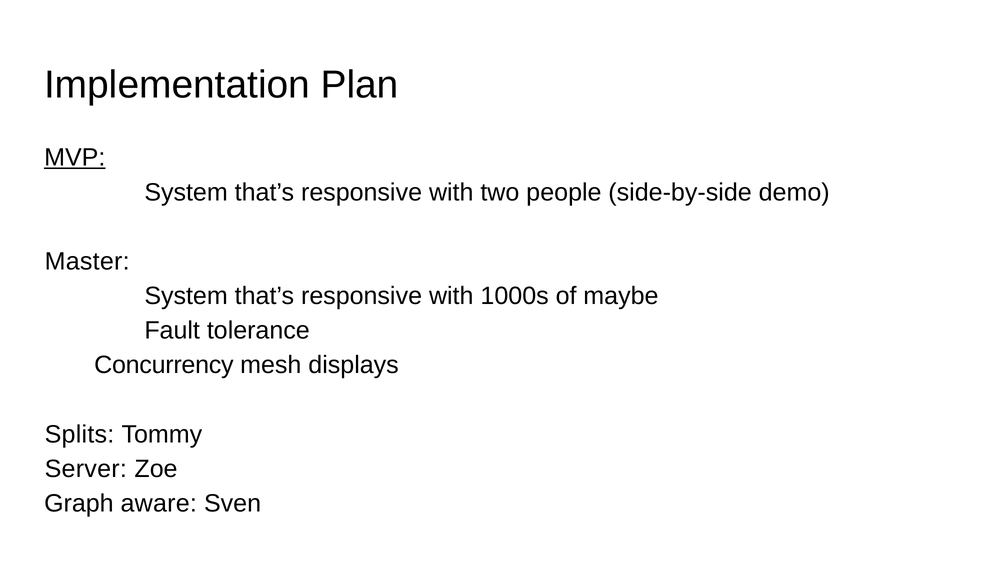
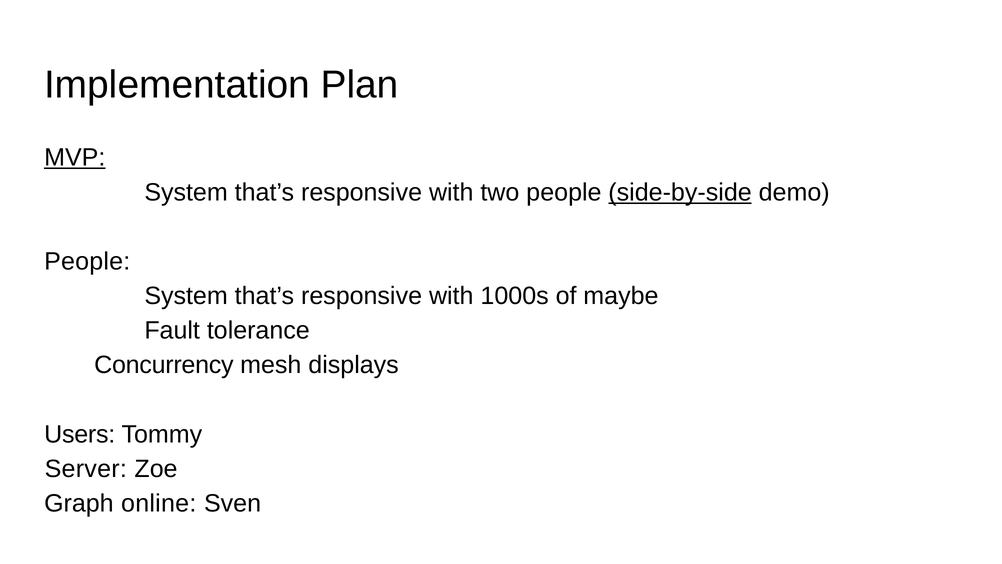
side-by-side underline: none -> present (680, 192)
Master: Master -> People (87, 261)
Splits: Splits -> Users (80, 434)
aware: aware -> online (159, 503)
